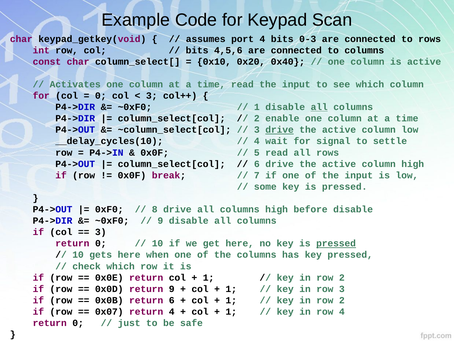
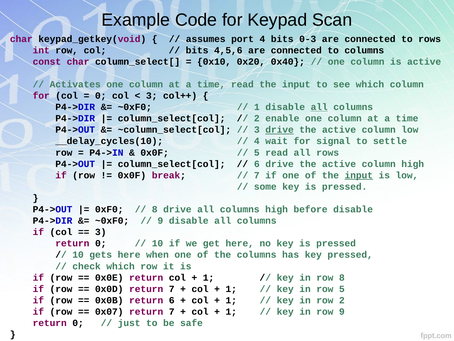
input underline: none -> present (359, 175)
pressed underline: present -> none (336, 243)
2: 2 -> 8 (342, 277)
0x0D return 9: 9 -> 7 (172, 289)
row 3: 3 -> 5 (342, 289)
0x07 return 4: 4 -> 7 (172, 311)
row 4: 4 -> 9 (342, 311)
